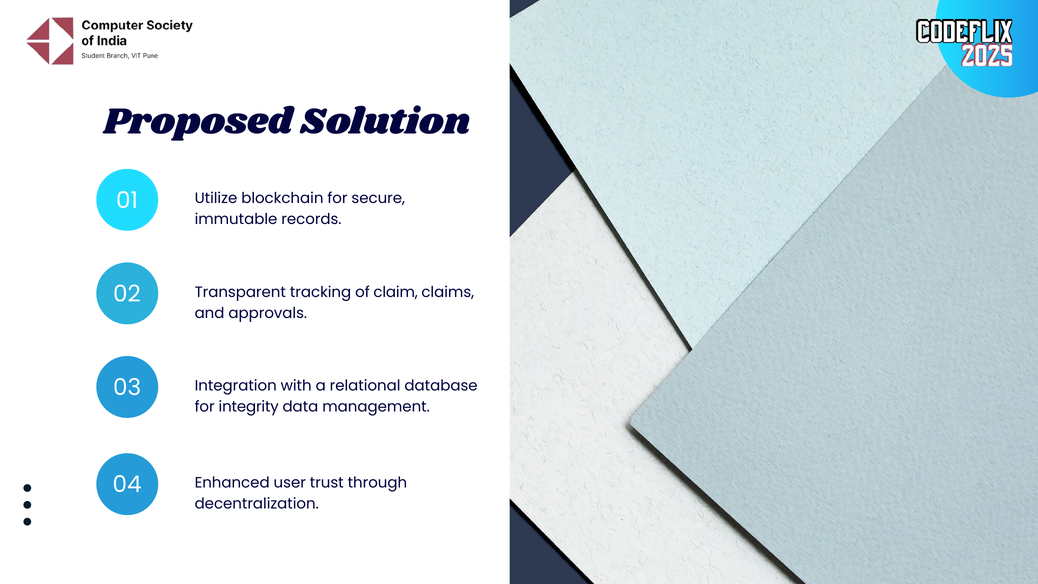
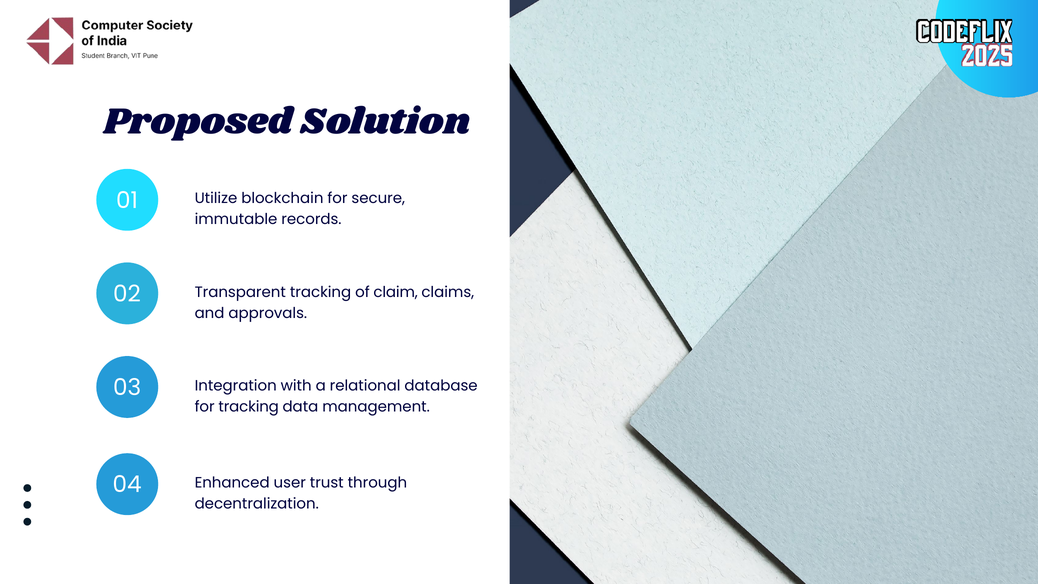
for integrity: integrity -> tracking (249, 406)
